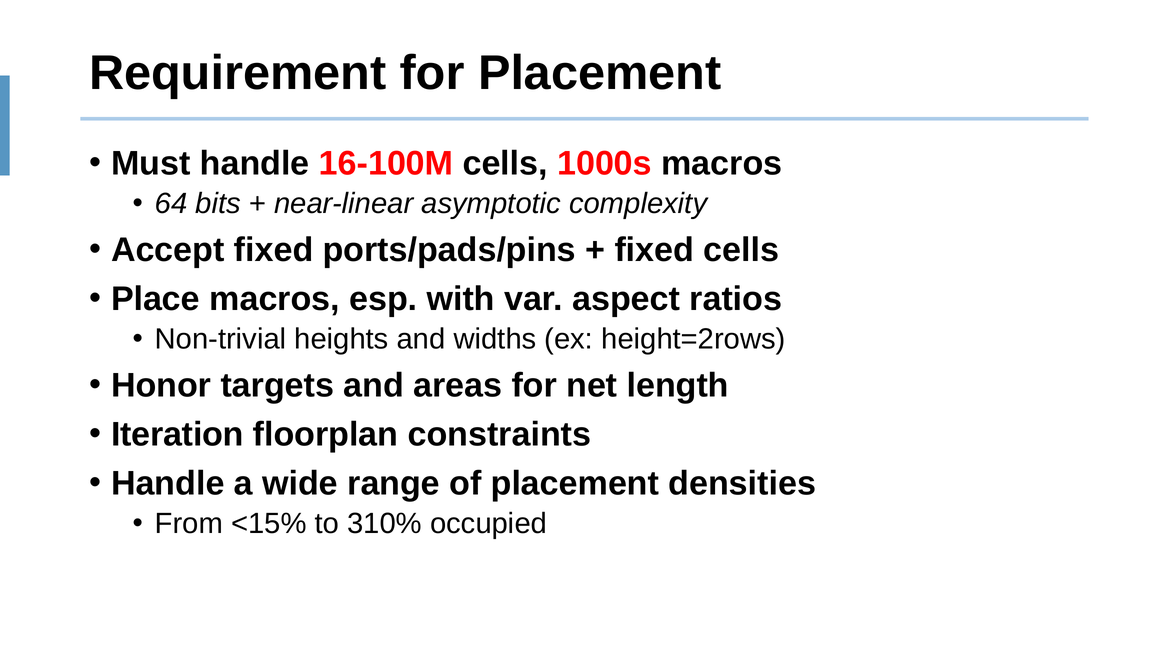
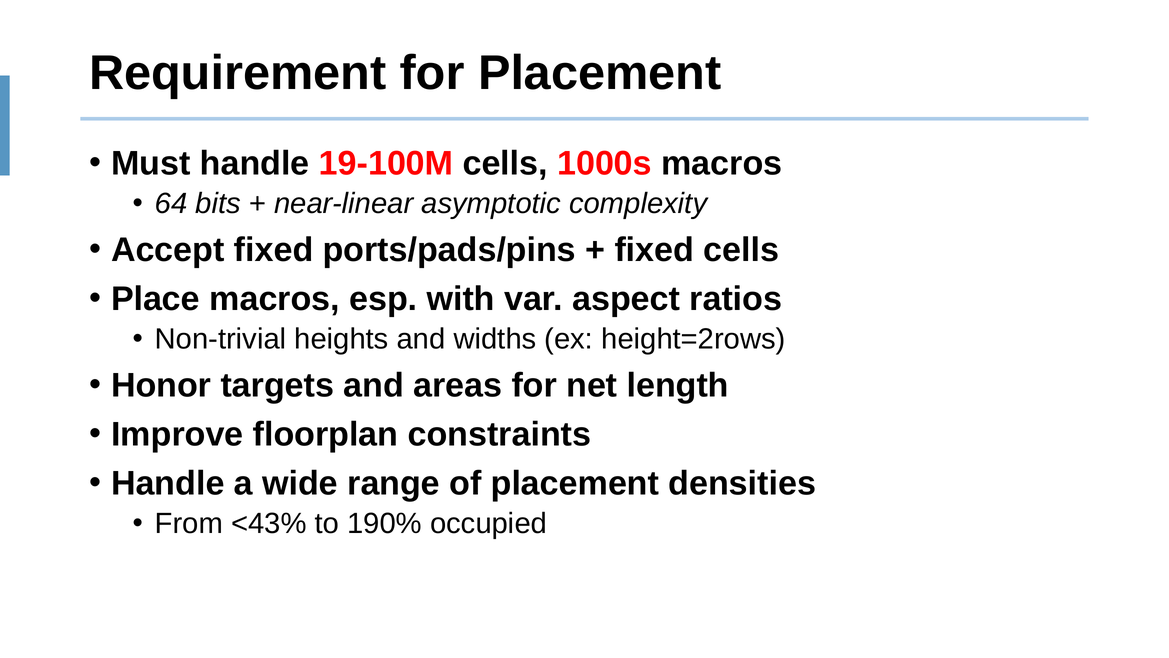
16-100M: 16-100M -> 19-100M (386, 163)
Iteration: Iteration -> Improve (177, 434)
<15%: <15% -> <43% (269, 523)
310%: 310% -> 190% (385, 523)
